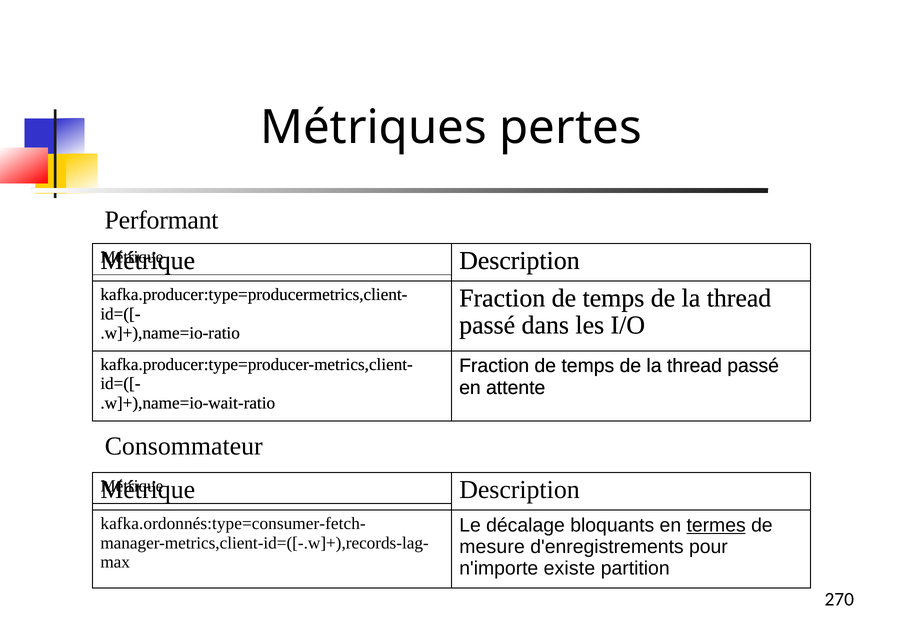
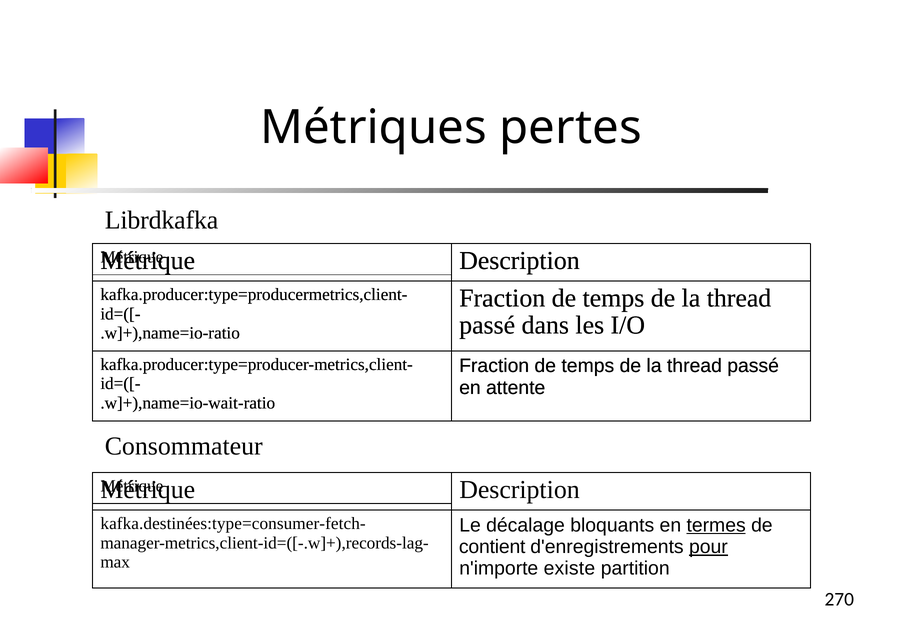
Performant: Performant -> Librdkafka (161, 220)
kafka.ordonnés:type=consumer-fetch-: kafka.ordonnés:type=consumer-fetch- -> kafka.destinées:type=consumer-fetch- (233, 524)
mesure: mesure -> contient (492, 547)
pour underline: none -> present (708, 547)
